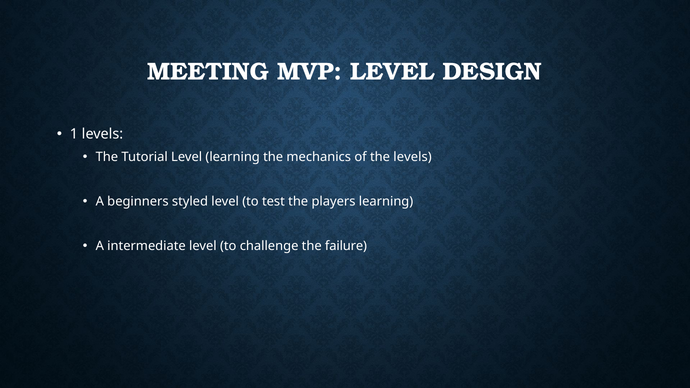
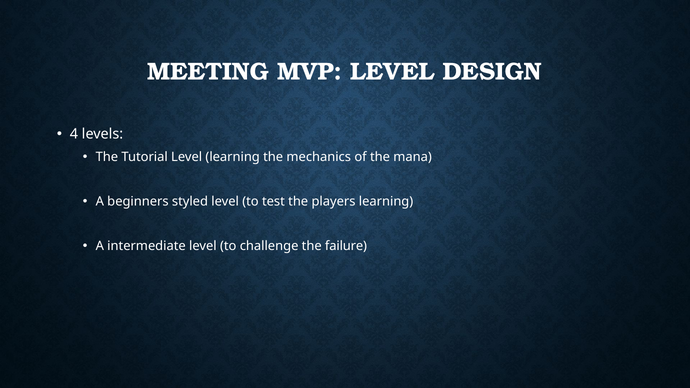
1: 1 -> 4 (74, 134)
the levels: levels -> mana (413, 157)
